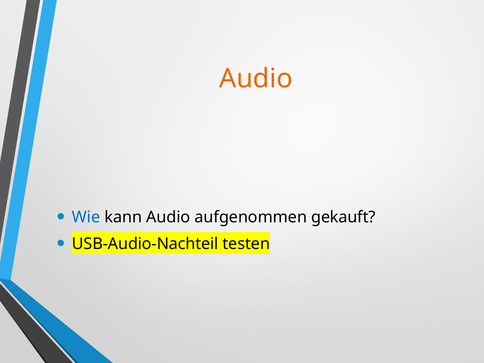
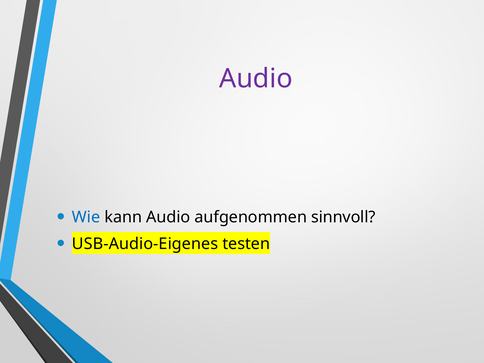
Audio colour: orange -> purple (256, 78)
gekauft: gekauft -> sinnvoll (343, 217)
USB-Audio-Nachteil: USB-Audio-Nachteil -> USB-Audio-Eigenes (145, 244)
